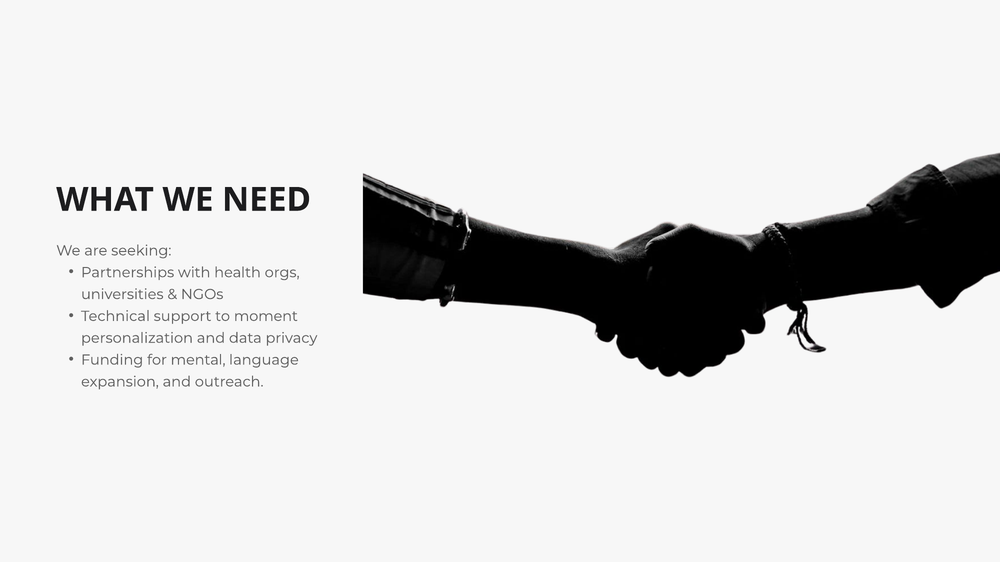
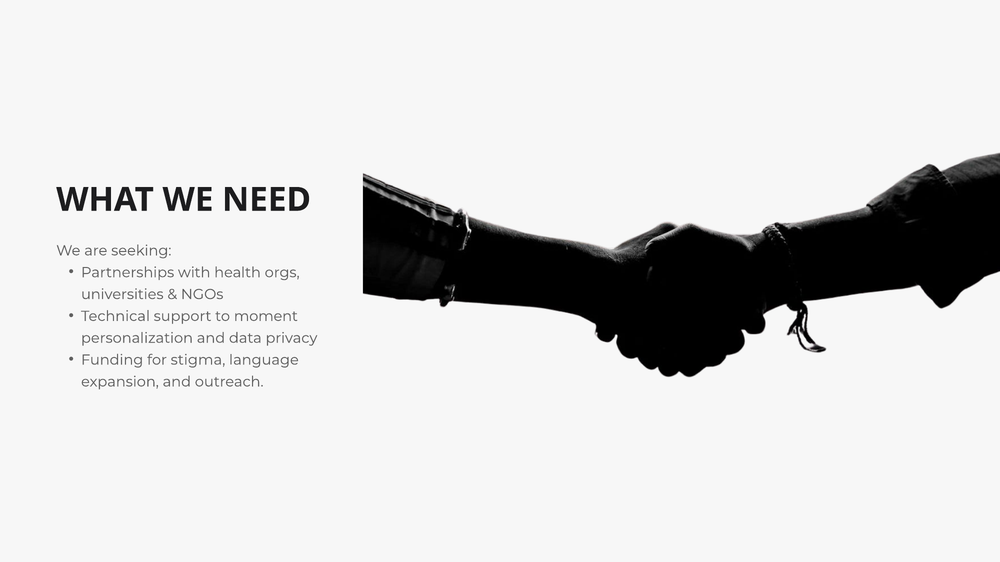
mental: mental -> stigma (198, 360)
